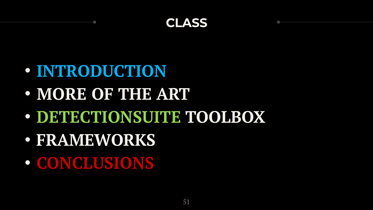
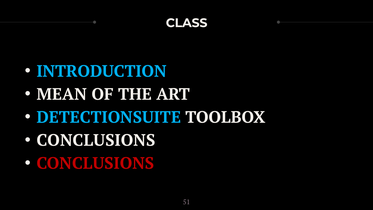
MORE: MORE -> MEAN (62, 94)
DETECTIONSUITE colour: light green -> light blue (109, 117)
FRAMEWORKS: FRAMEWORKS -> CONCLUSIONS (96, 140)
